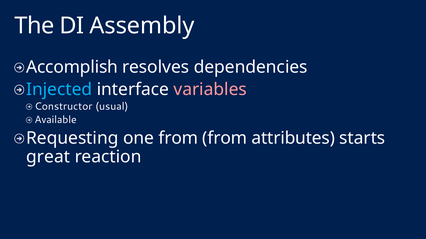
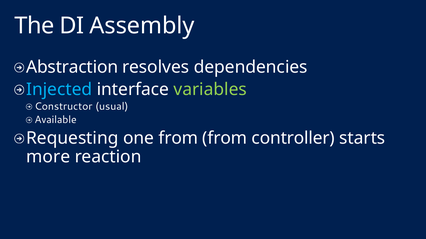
Accomplish: Accomplish -> Abstraction (72, 67)
variables colour: pink -> light green (210, 90)
attributes: attributes -> controller (293, 139)
great: great -> more (48, 157)
